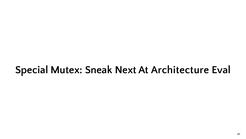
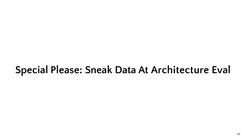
Mutex: Mutex -> Please (66, 70)
Next: Next -> Data (126, 70)
